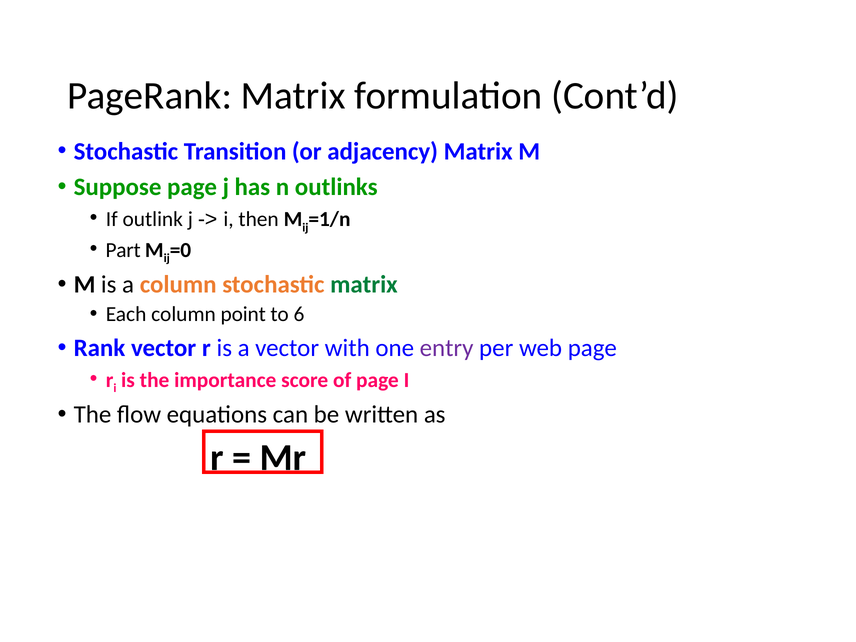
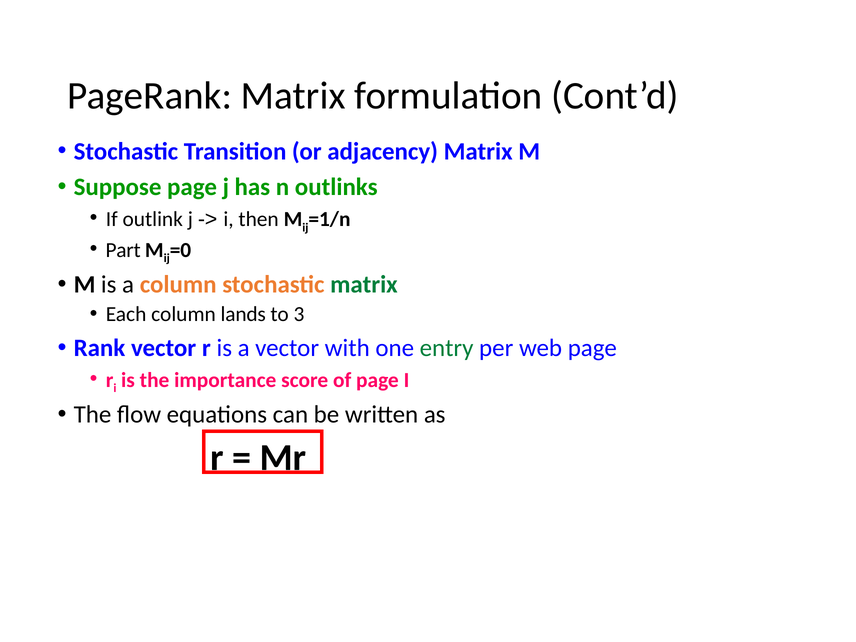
point: point -> lands (243, 314)
6: 6 -> 3 (299, 314)
entry colour: purple -> green (447, 348)
